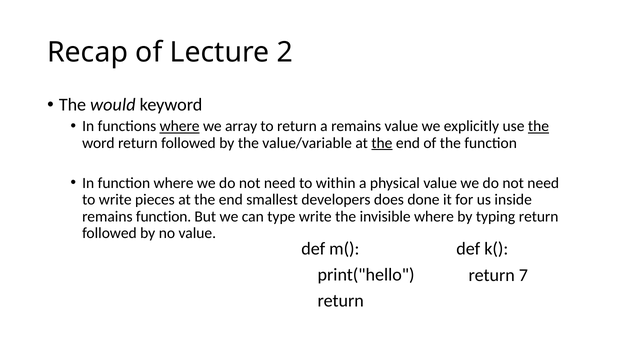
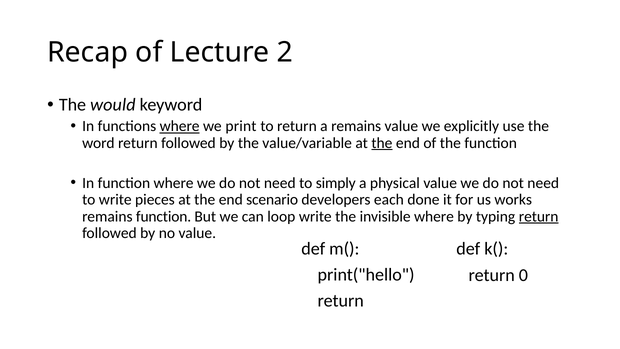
array: array -> print (241, 126)
the underline: present -> none (538, 126)
within: within -> simply (336, 183)
smallest: smallest -> scenario (272, 200)
does: does -> each (389, 200)
inside: inside -> works (513, 200)
type: type -> loop (281, 216)
return underline: none -> present (539, 216)
7: 7 -> 0 (523, 275)
